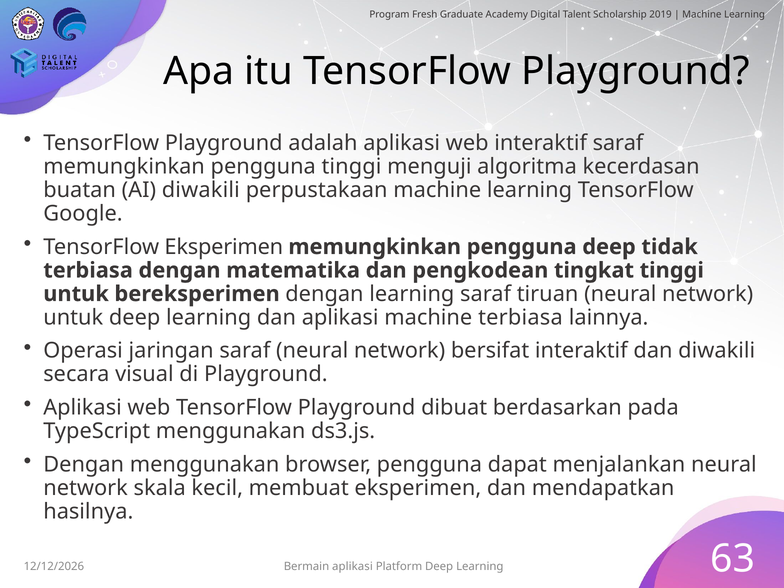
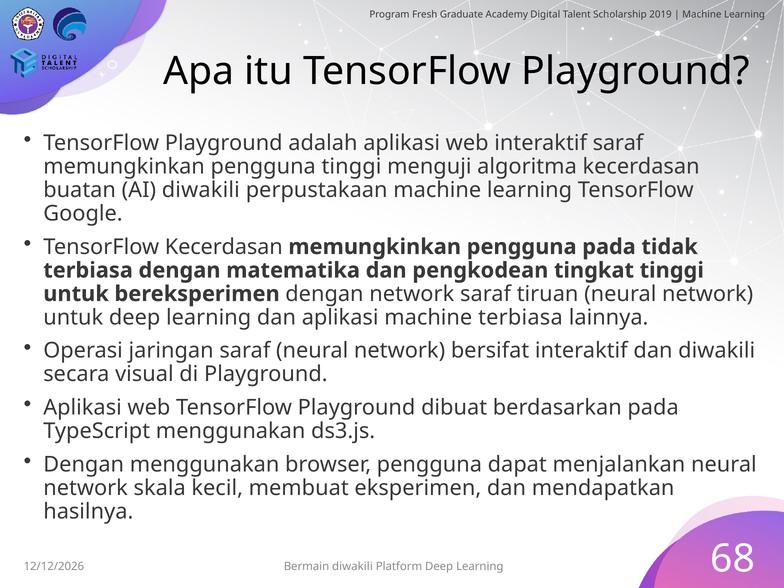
TensorFlow Eksperimen: Eksperimen -> Kecerdasan (224, 247)
pengguna deep: deep -> pada (609, 247)
dengan learning: learning -> network (412, 294)
Bermain aplikasi: aplikasi -> diwakili (352, 566)
63: 63 -> 68 (733, 559)
